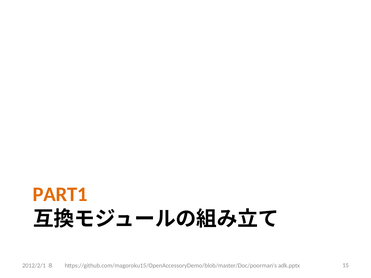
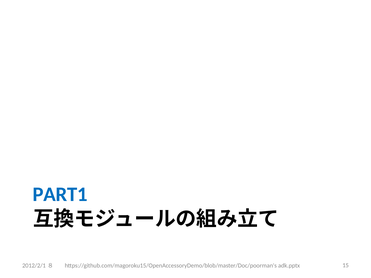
PART1 colour: orange -> blue (60, 194)
